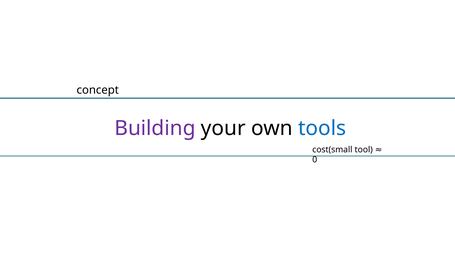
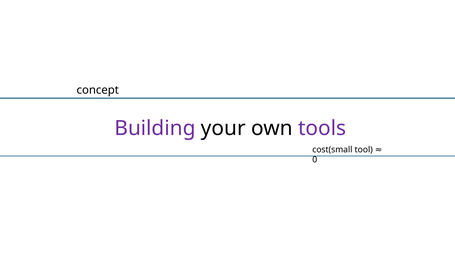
tools colour: blue -> purple (322, 128)
